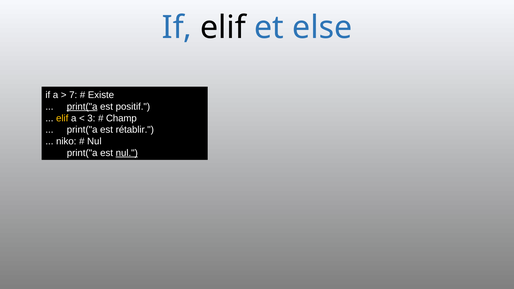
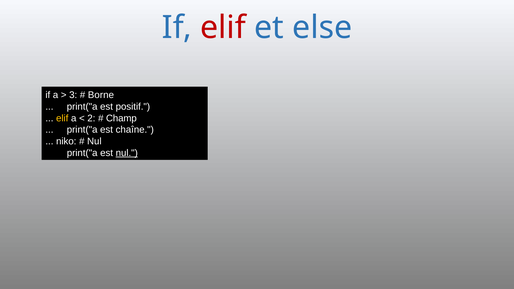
elif colour: black -> red (223, 28)
7: 7 -> 3 (73, 95)
Existe: Existe -> Borne (101, 95)
print("a underline: present -> none (82, 107)
3: 3 -> 2 (91, 118)
rétablir: rétablir -> chaîne (135, 130)
